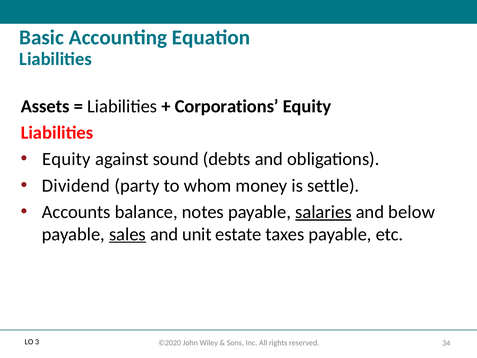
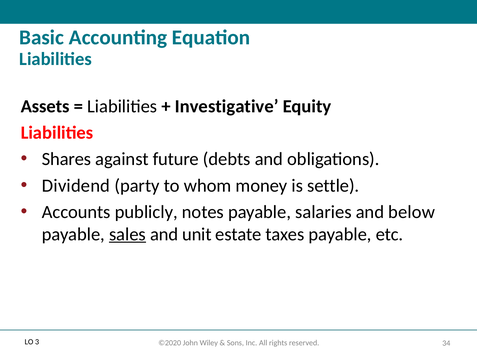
Corporations: Corporations -> Investigative (227, 106)
Equity: Equity -> Shares (67, 159)
sound: sound -> future (176, 159)
balance: balance -> publicly (146, 212)
salaries underline: present -> none (323, 212)
